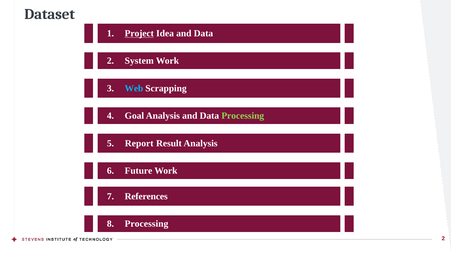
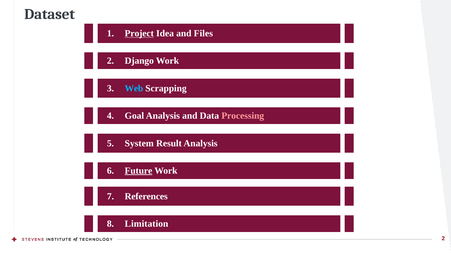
Idea and Data: Data -> Files (203, 34)
System: System -> Django (139, 61)
Processing colour: light green -> pink (243, 116)
Report: Report -> System (139, 144)
Future underline: none -> present (138, 171)
8 Processing: Processing -> Limitation (147, 224)
